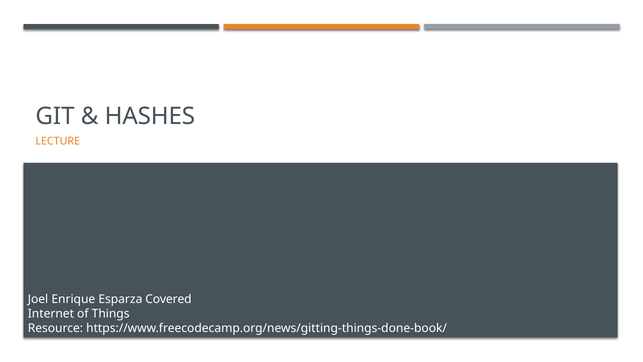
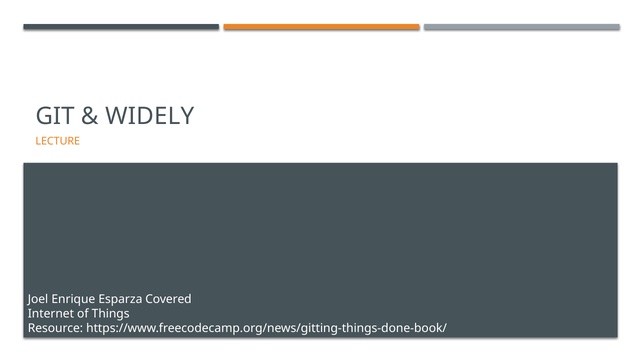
HASHES: HASHES -> WIDELY (150, 116)
